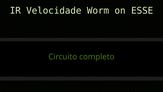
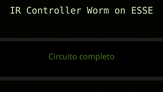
Velocidade: Velocidade -> Controller (54, 11)
